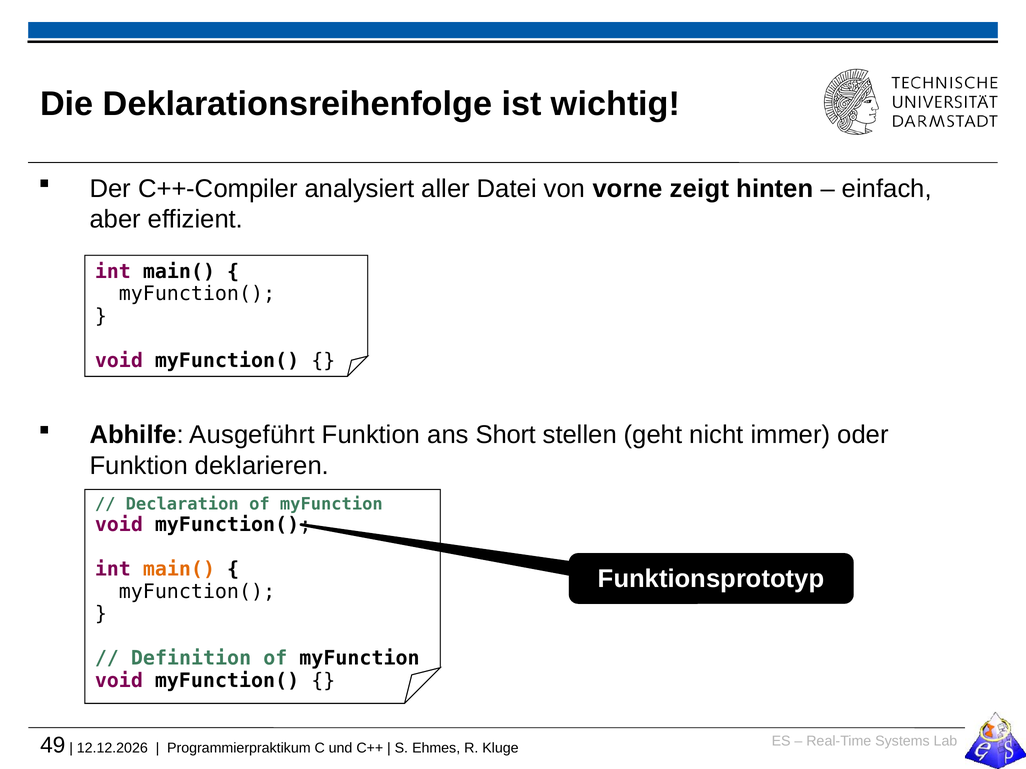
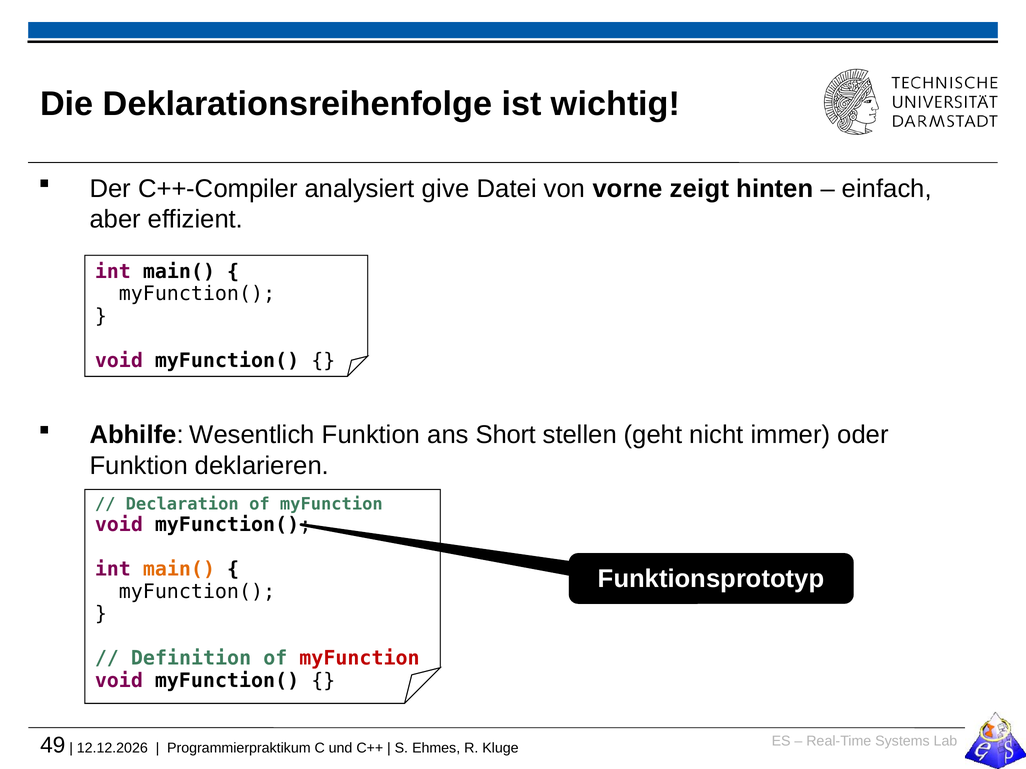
aller: aller -> give (446, 189)
Ausgeführt: Ausgeführt -> Wesentlich (252, 435)
myFunction colour: black -> red (359, 659)
